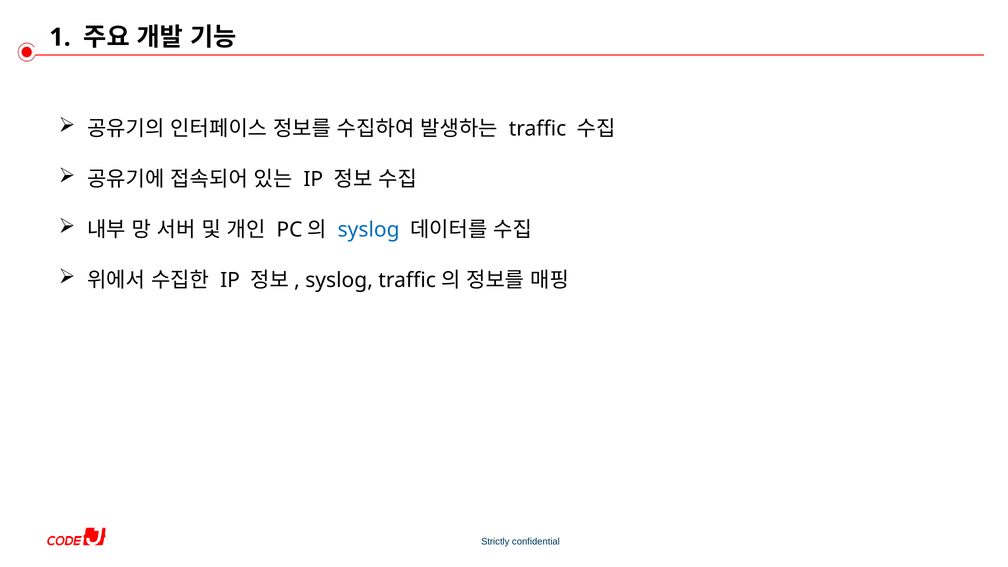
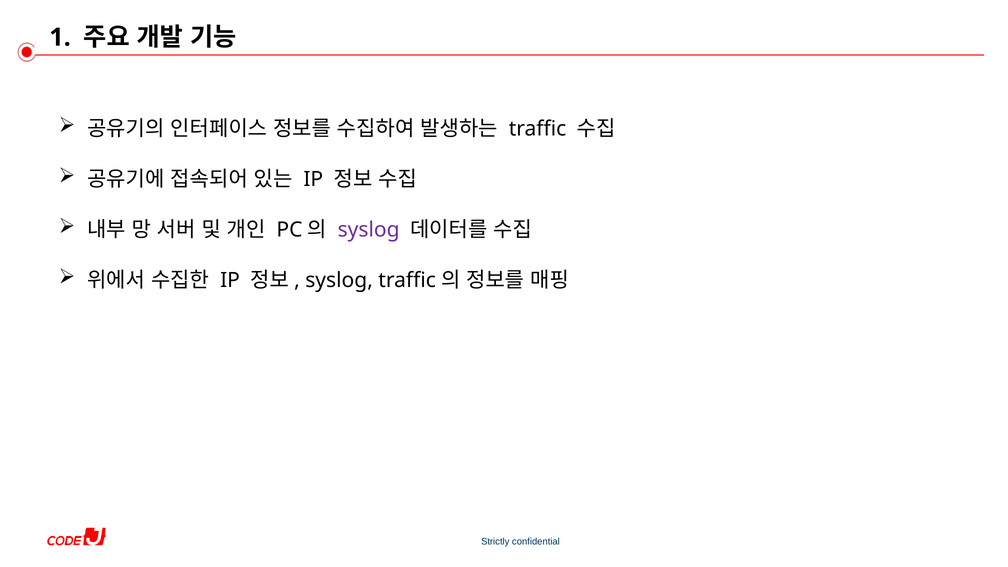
syslog colour: blue -> purple (369, 230)
